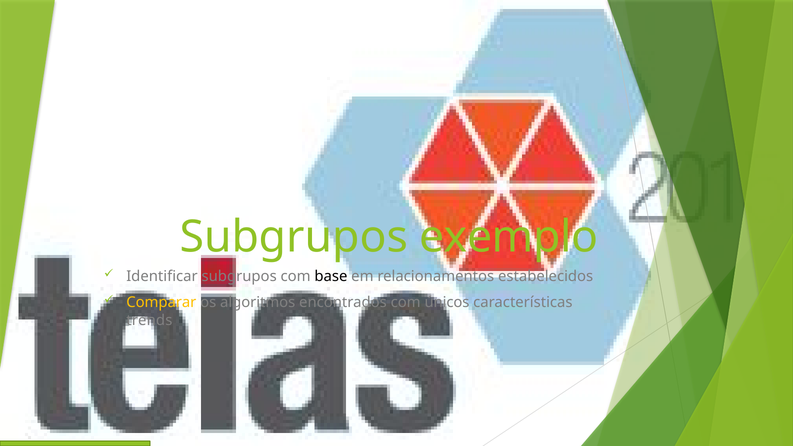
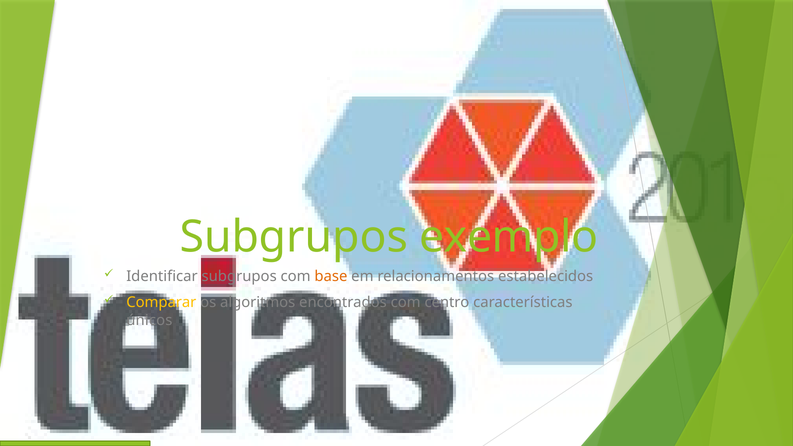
base colour: black -> orange (331, 276)
únicos: únicos -> centro (447, 303)
trends: trends -> únicos (149, 320)
